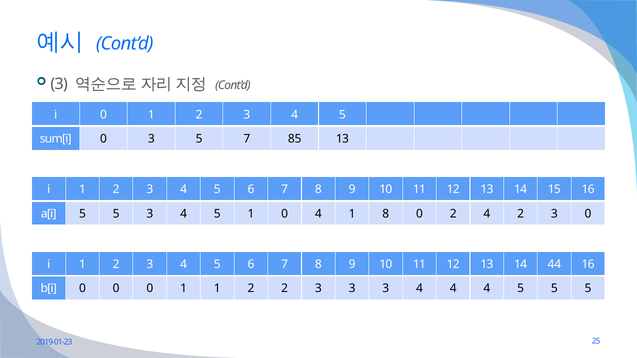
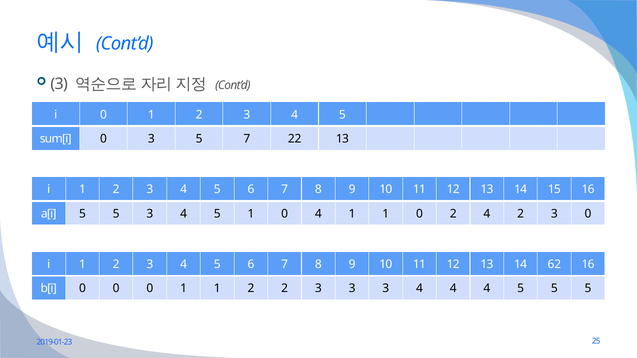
85: 85 -> 22 (295, 139)
4 1 8: 8 -> 1 (386, 214)
44: 44 -> 62 (554, 265)
